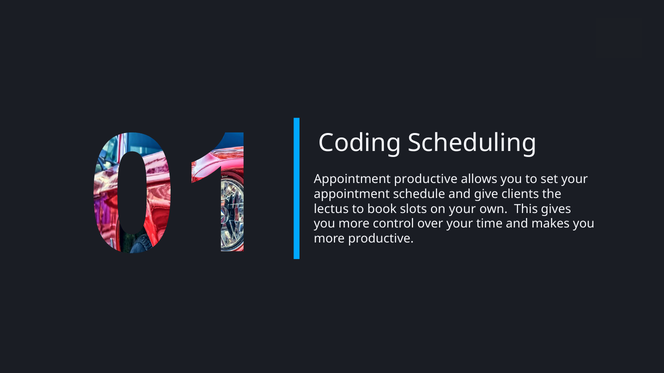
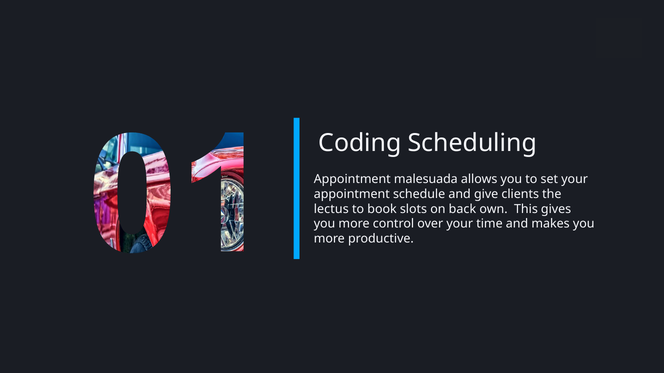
Appointment productive: productive -> malesuada (426, 179)
on your: your -> back (462, 209)
